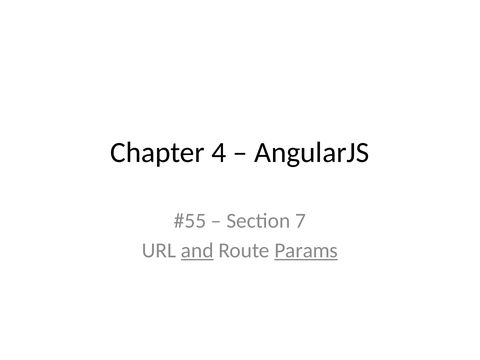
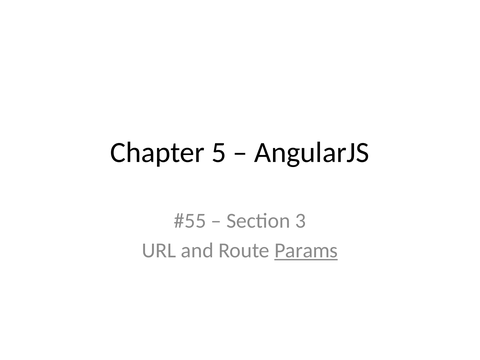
4: 4 -> 5 (219, 152)
7: 7 -> 3 (300, 221)
and underline: present -> none (197, 251)
